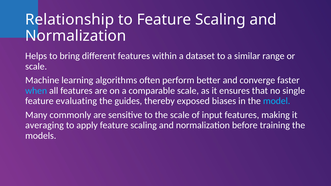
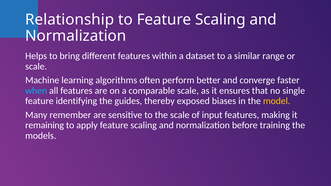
evaluating: evaluating -> identifying (76, 101)
model colour: light blue -> yellow (277, 101)
commonly: commonly -> remember (70, 115)
averaging: averaging -> remaining (45, 125)
